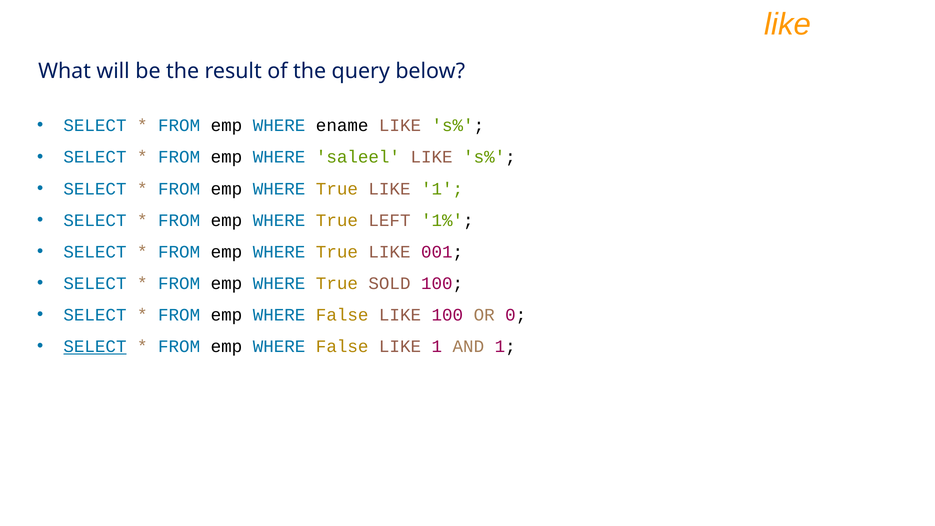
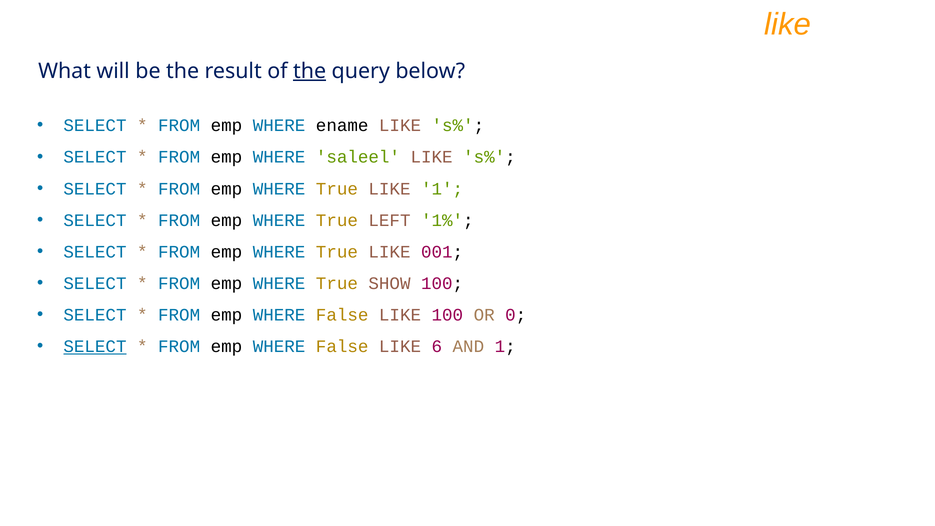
the underline: none -> present (310, 71)
SOLD: SOLD -> SHOW (389, 283)
False LIKE 1: 1 -> 6 (437, 347)
